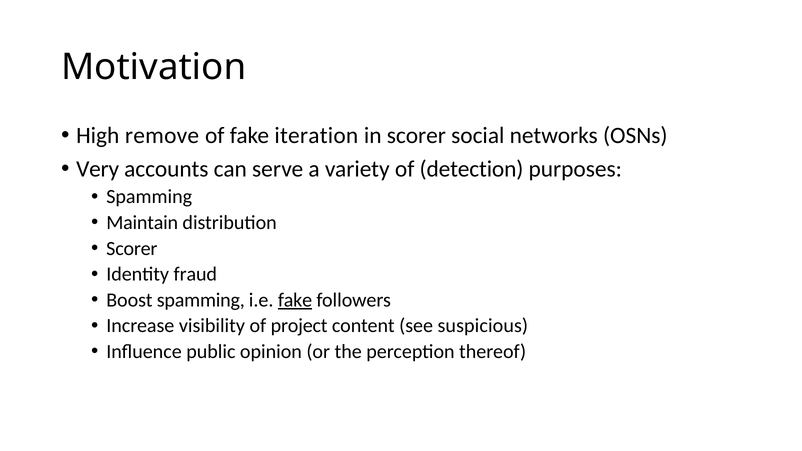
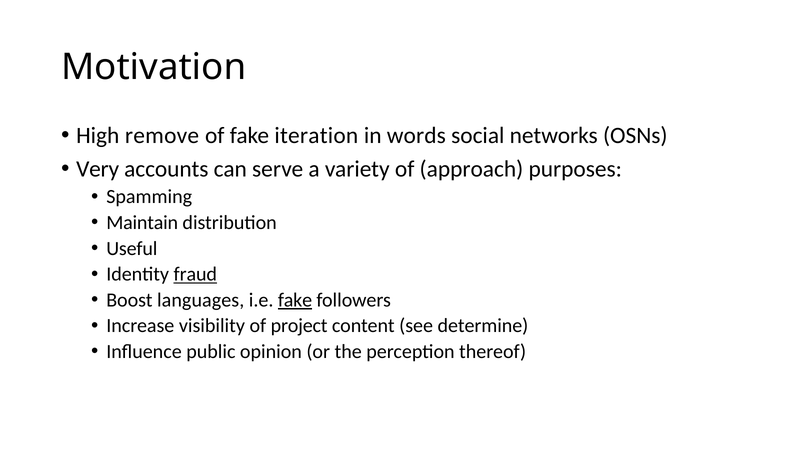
in scorer: scorer -> words (416, 136)
detection: detection -> approach (471, 169)
Scorer: Scorer -> Useful (132, 248)
fraud underline: none -> present (195, 274)
Boost spamming: spamming -> languages (201, 300)
suspicious: suspicious -> determine (483, 326)
